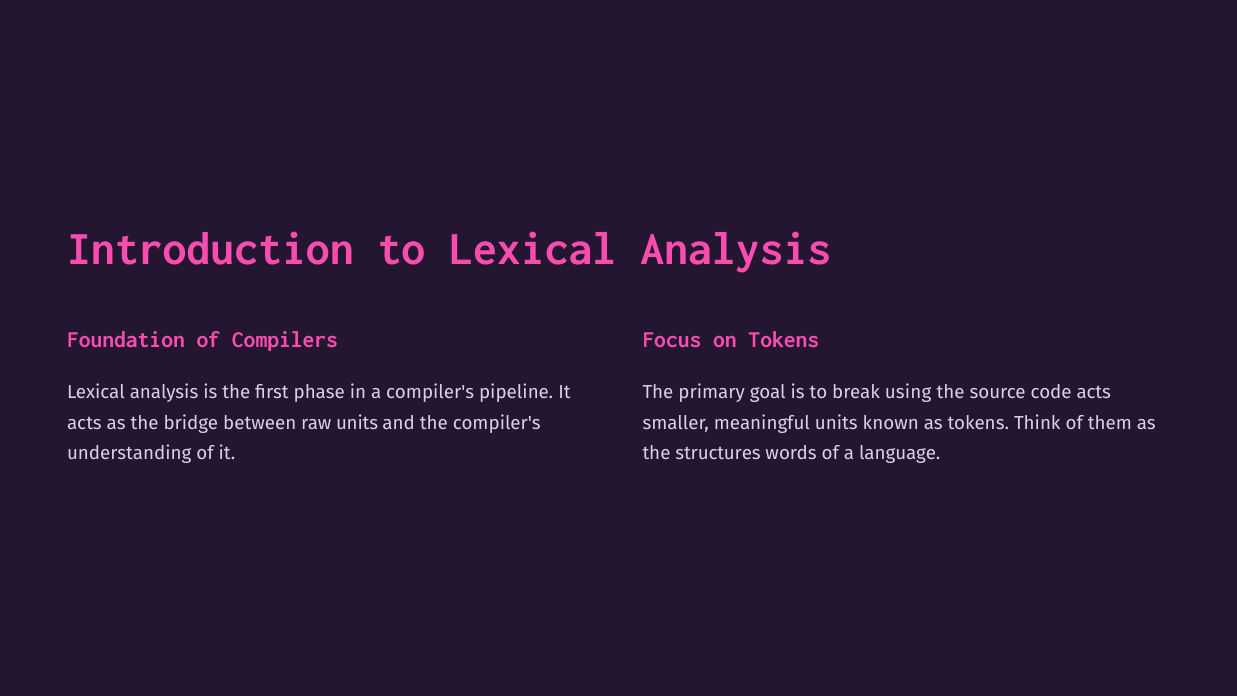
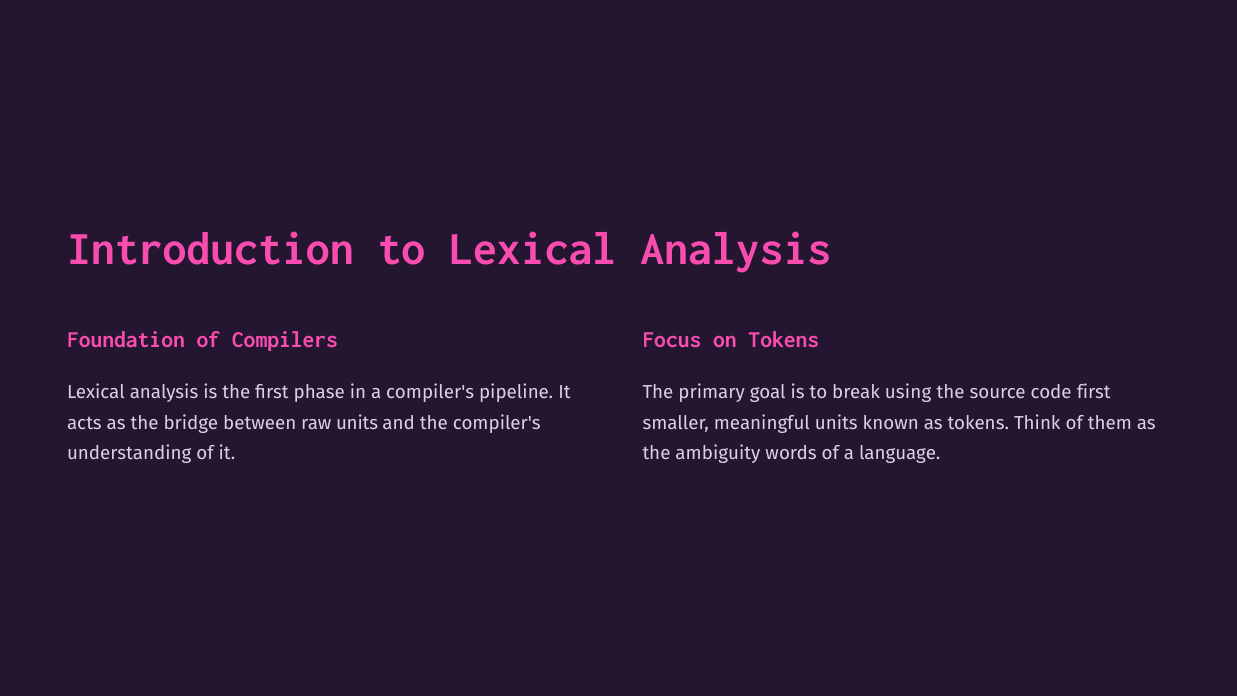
code acts: acts -> first (1094, 392)
structures: structures -> ambiguity (718, 454)
